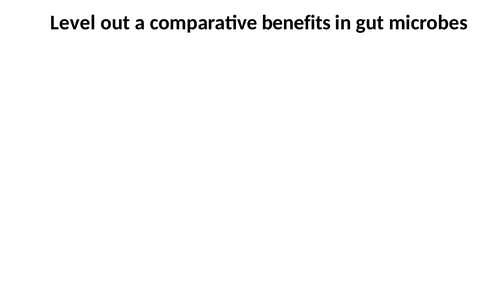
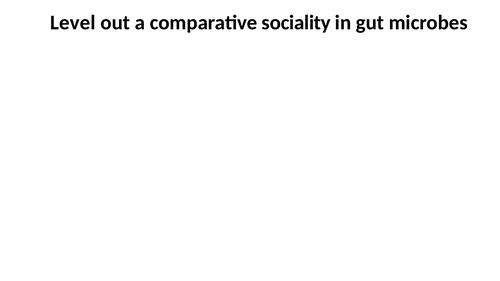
benefits: benefits -> sociality (296, 23)
